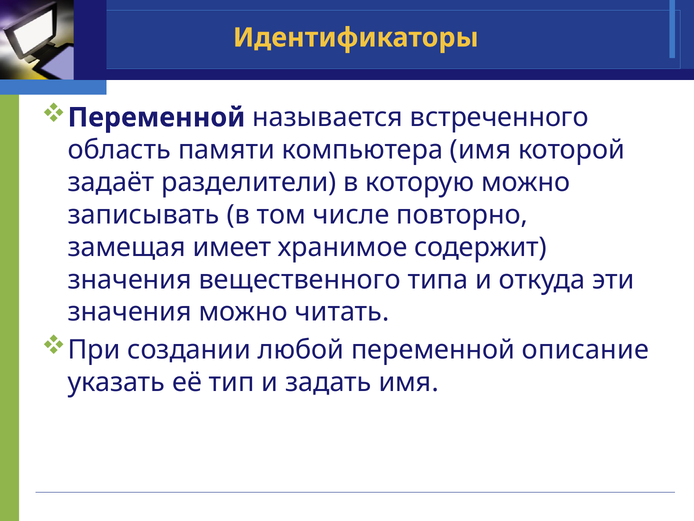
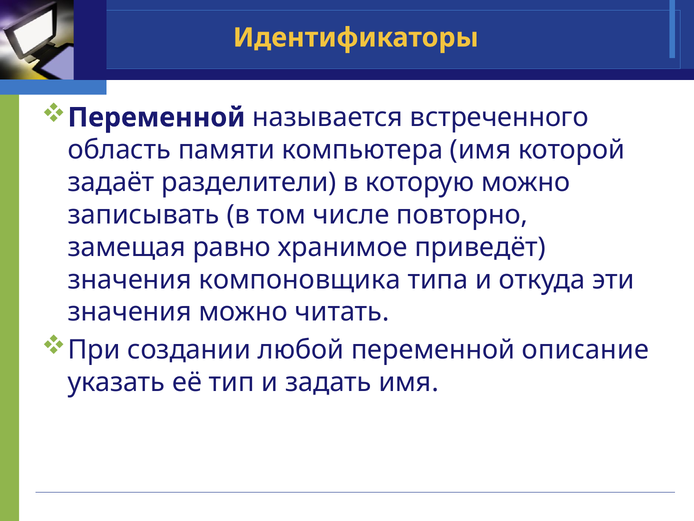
имеет: имеет -> равно (232, 247)
содержит: содержит -> приведёт (480, 247)
вещественного: вещественного -> компоновщика (300, 279)
